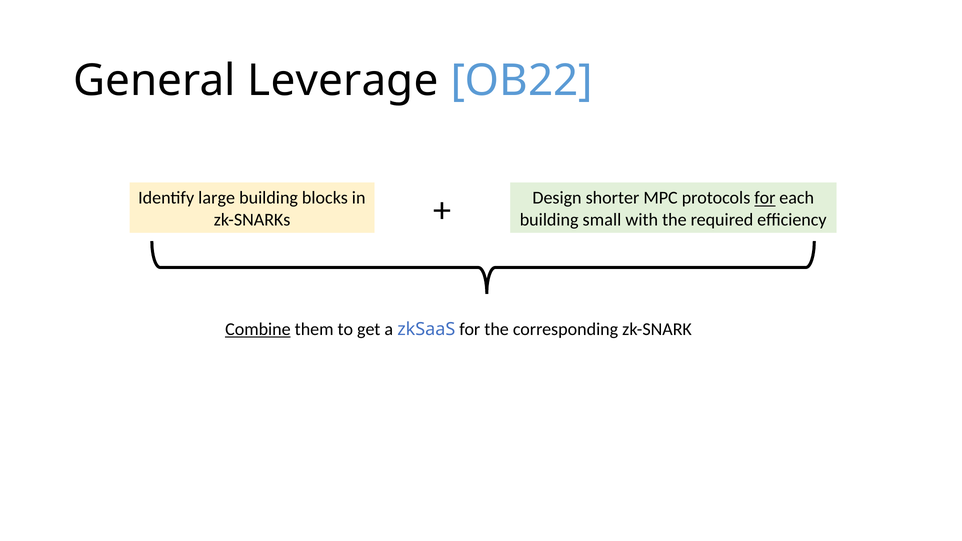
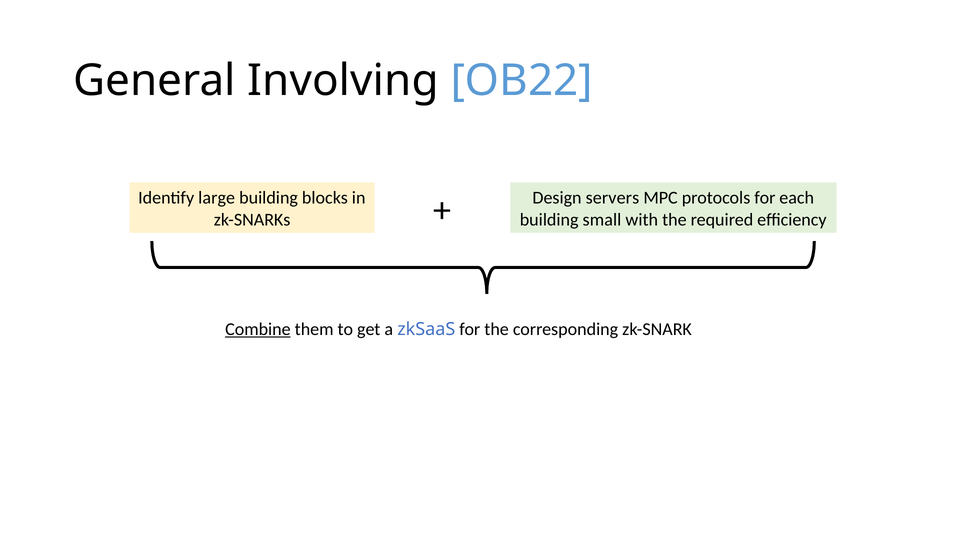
Leverage: Leverage -> Involving (343, 81)
shorter: shorter -> servers (612, 198)
for underline: present -> none (765, 198)
